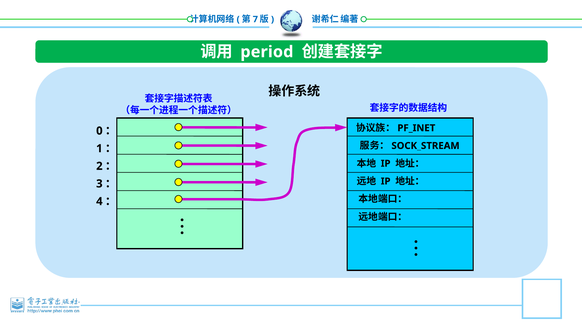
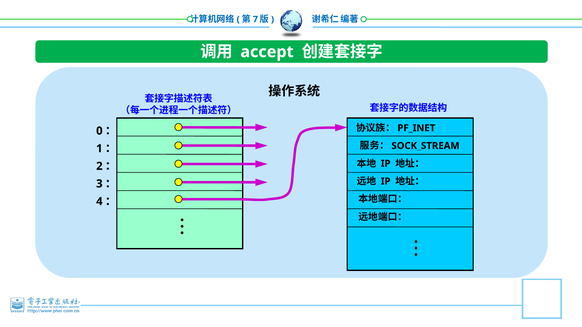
period: period -> accept (267, 52)
